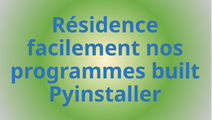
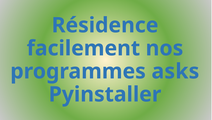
built: built -> asks (175, 71)
